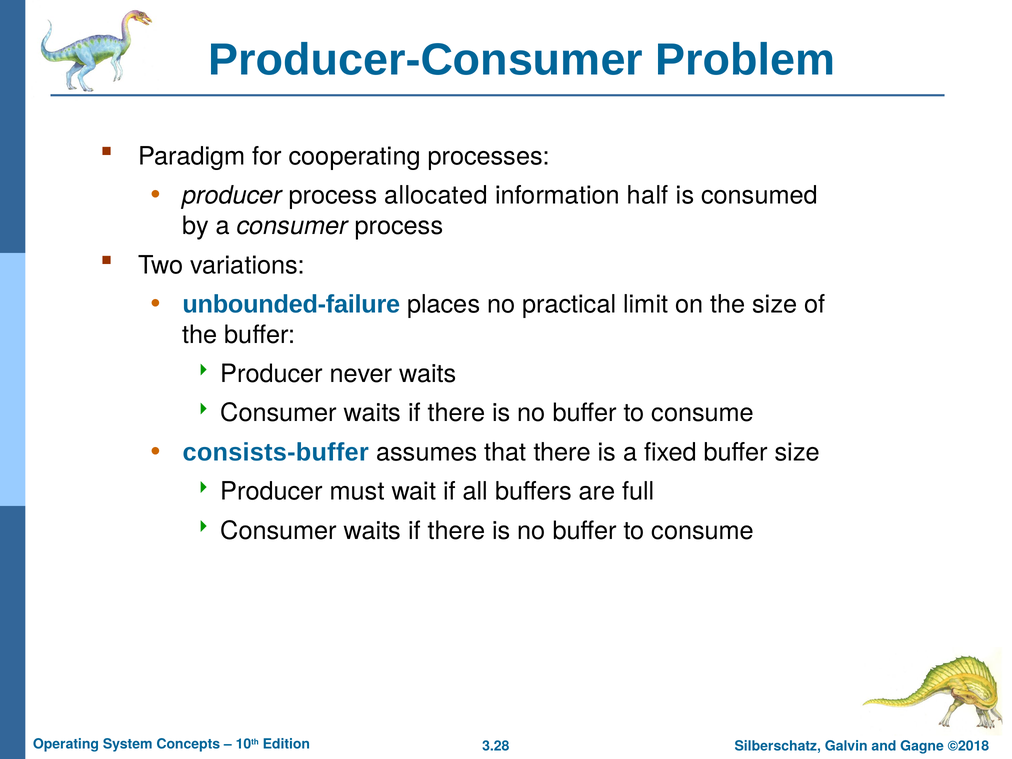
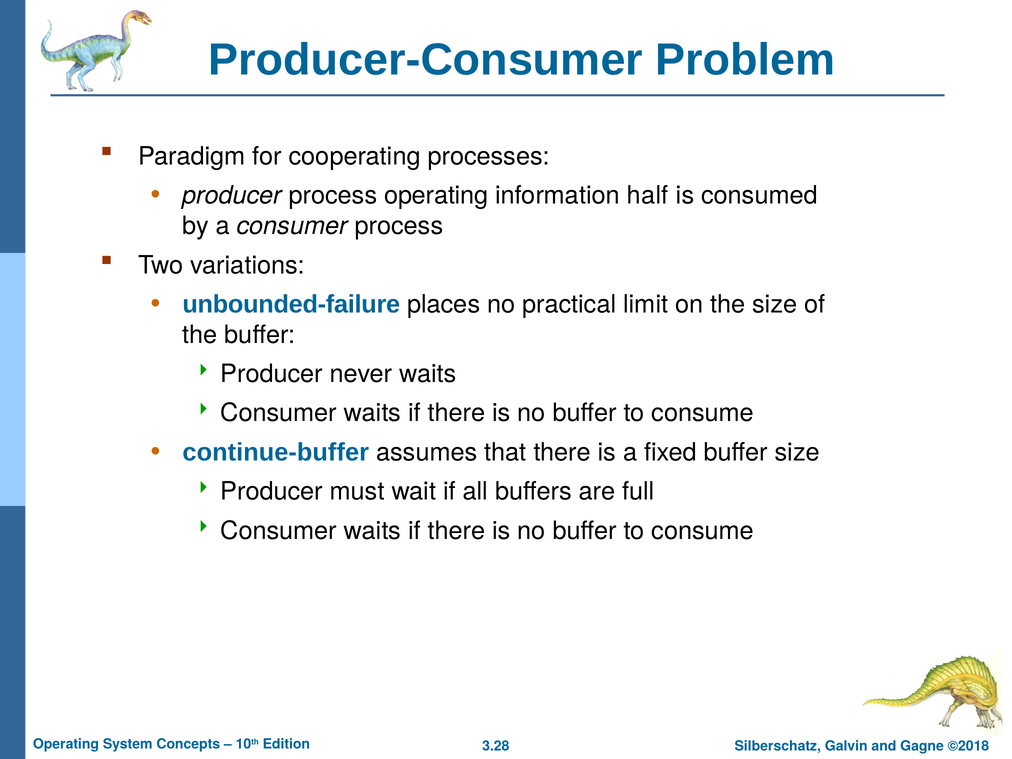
process allocated: allocated -> operating (436, 196)
consists-buffer: consists-buffer -> continue-buffer (276, 452)
